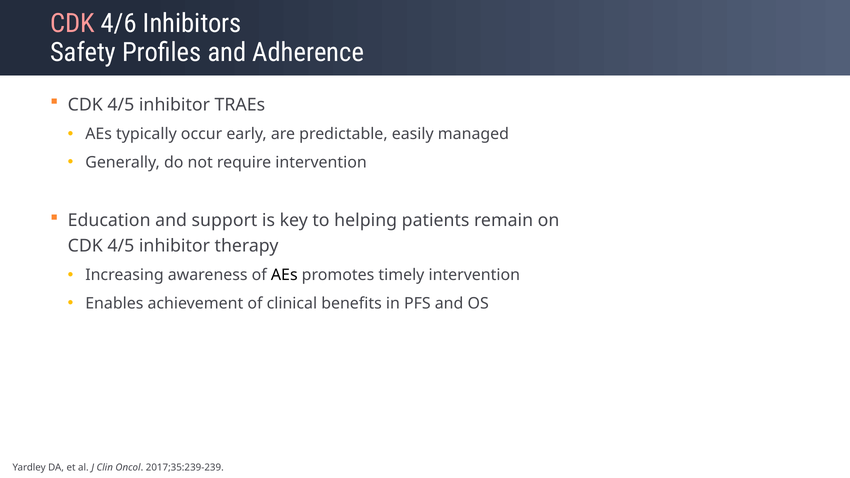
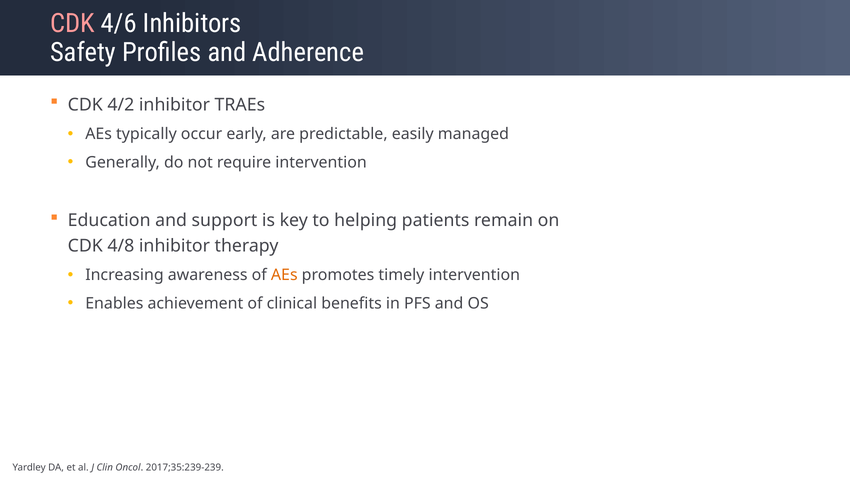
4/5: 4/5 -> 4/2 (121, 105)
4/5: 4/5 -> 4/8 (121, 246)
AEs colour: black -> orange (284, 275)
